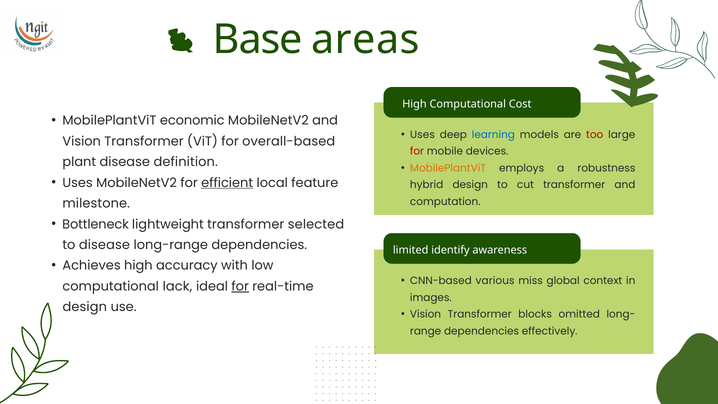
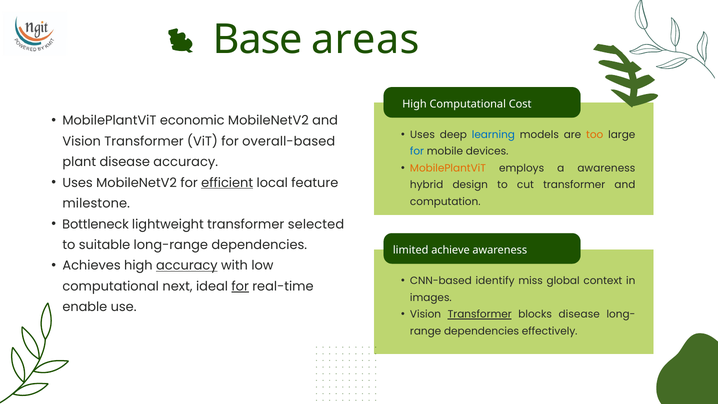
too colour: red -> orange (595, 135)
for colour: red -> blue (417, 151)
disease definition: definition -> accuracy (186, 162)
a robustness: robustness -> awareness (606, 168)
to disease: disease -> suitable (105, 245)
identify: identify -> achieve (451, 250)
accuracy underline: none -> present (187, 266)
various: various -> identify (495, 281)
lack: lack -> next (177, 286)
design: design -> enable (85, 307)
Transformer underline: none -> present (480, 314)
blocks omitted: omitted -> disease (579, 314)
